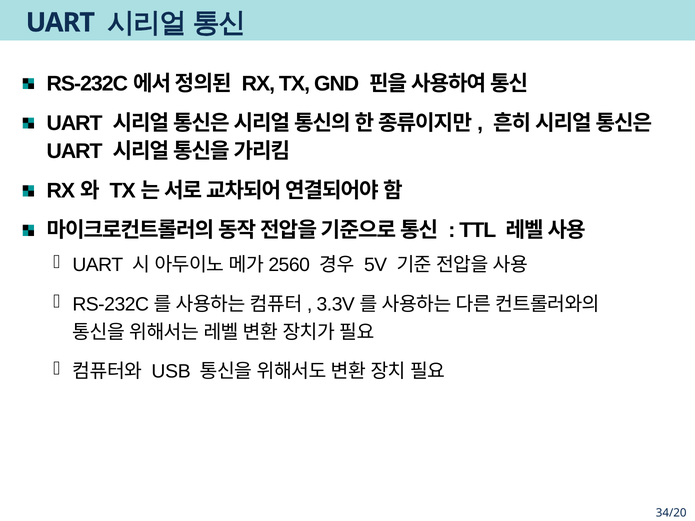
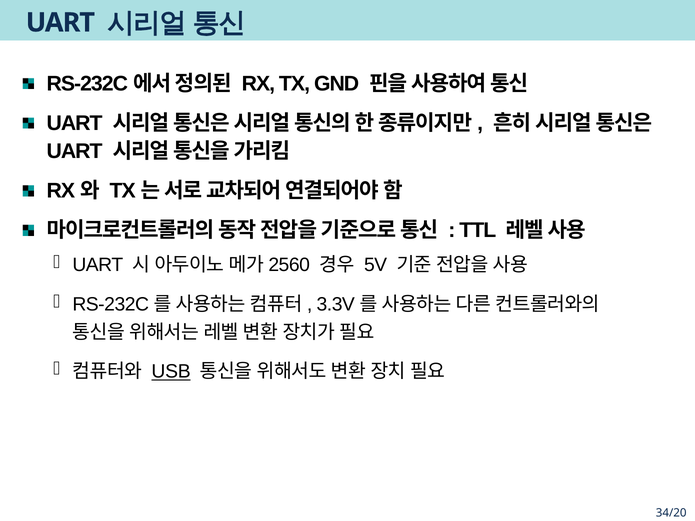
USB underline: none -> present (171, 372)
